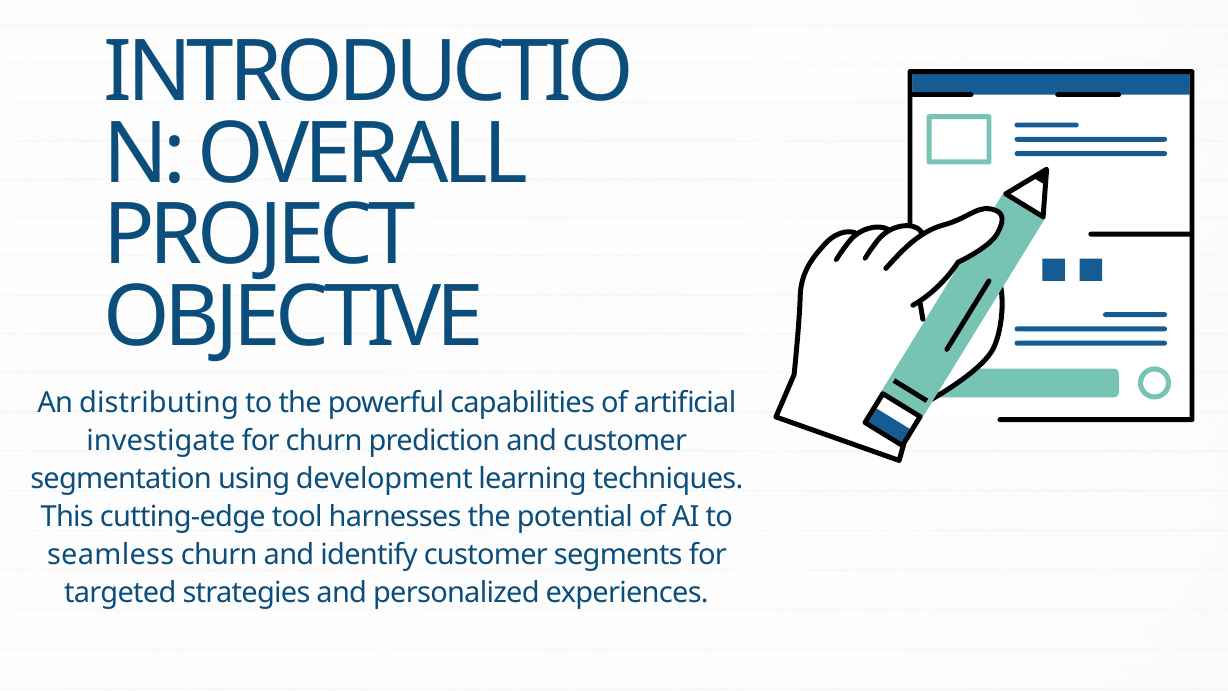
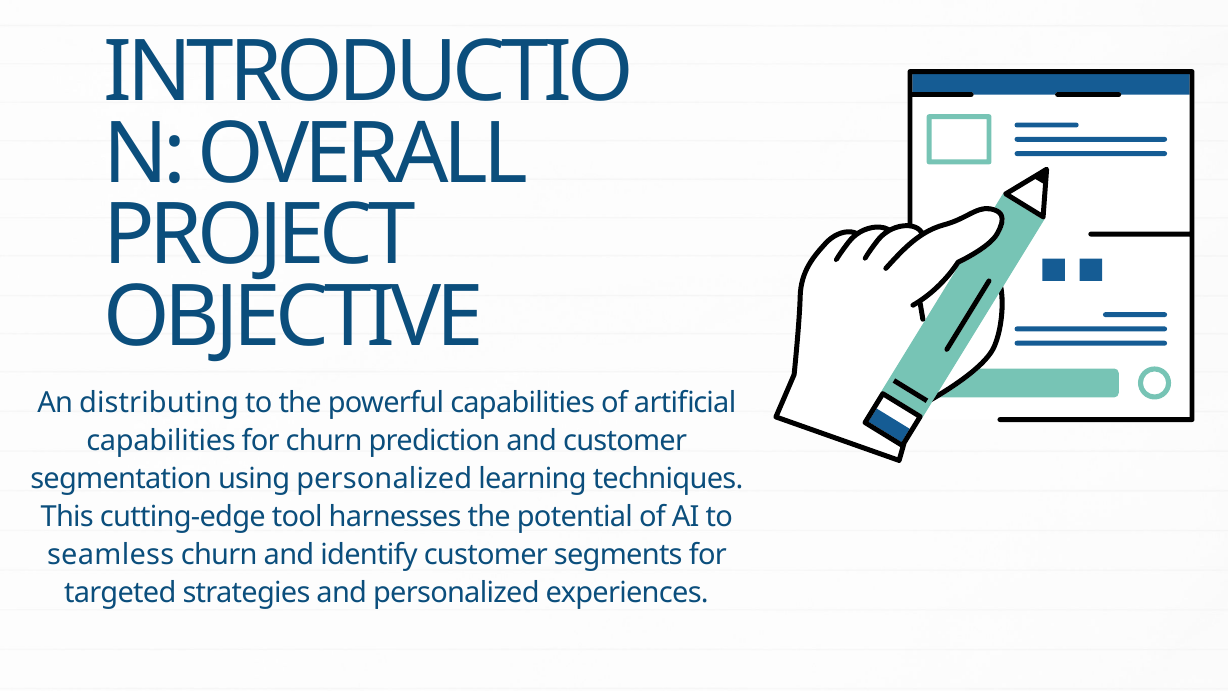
investigate: investigate -> capabilities (161, 441)
using development: development -> personalized (384, 479)
